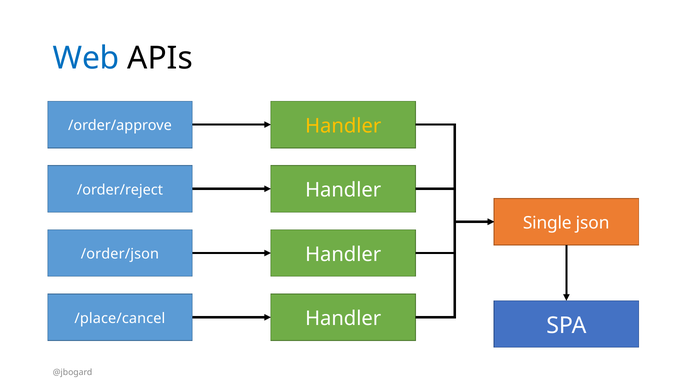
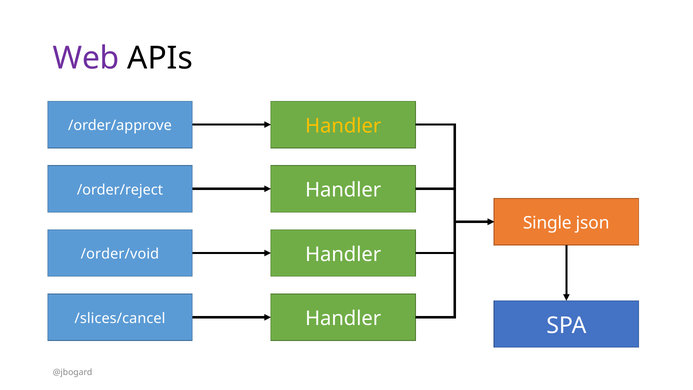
Web colour: blue -> purple (86, 58)
/order/json: /order/json -> /order/void (120, 254)
/place/cancel: /place/cancel -> /slices/cancel (120, 318)
